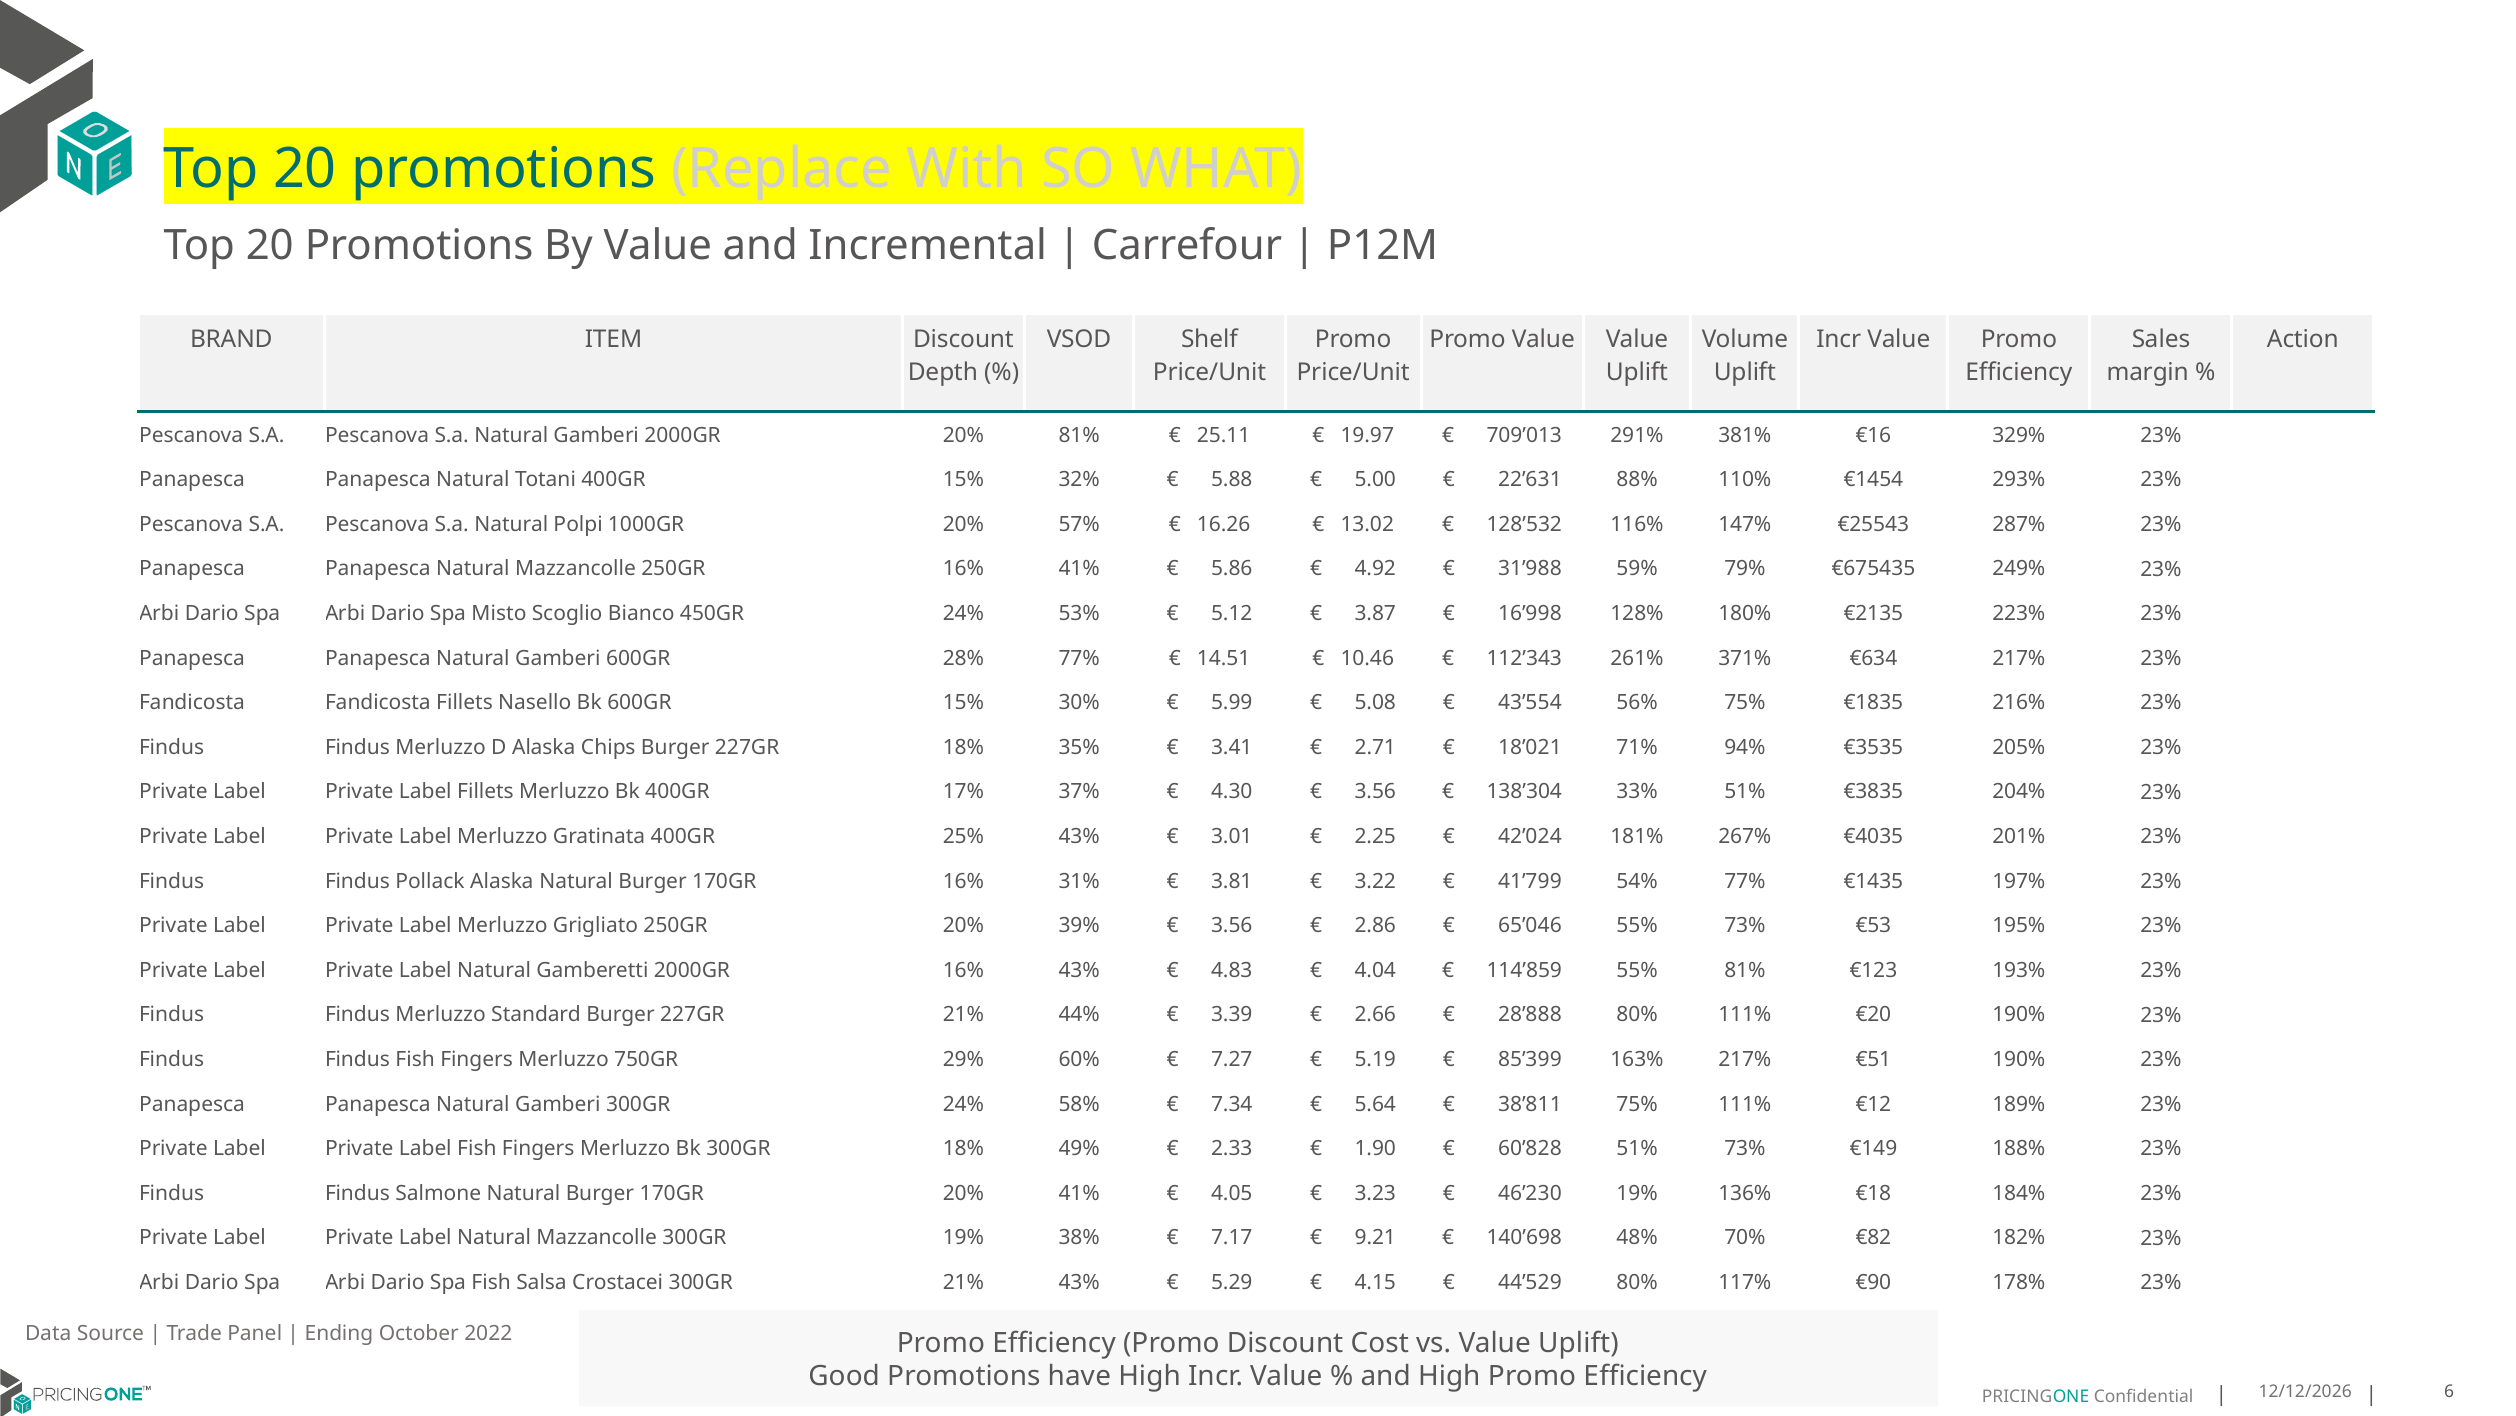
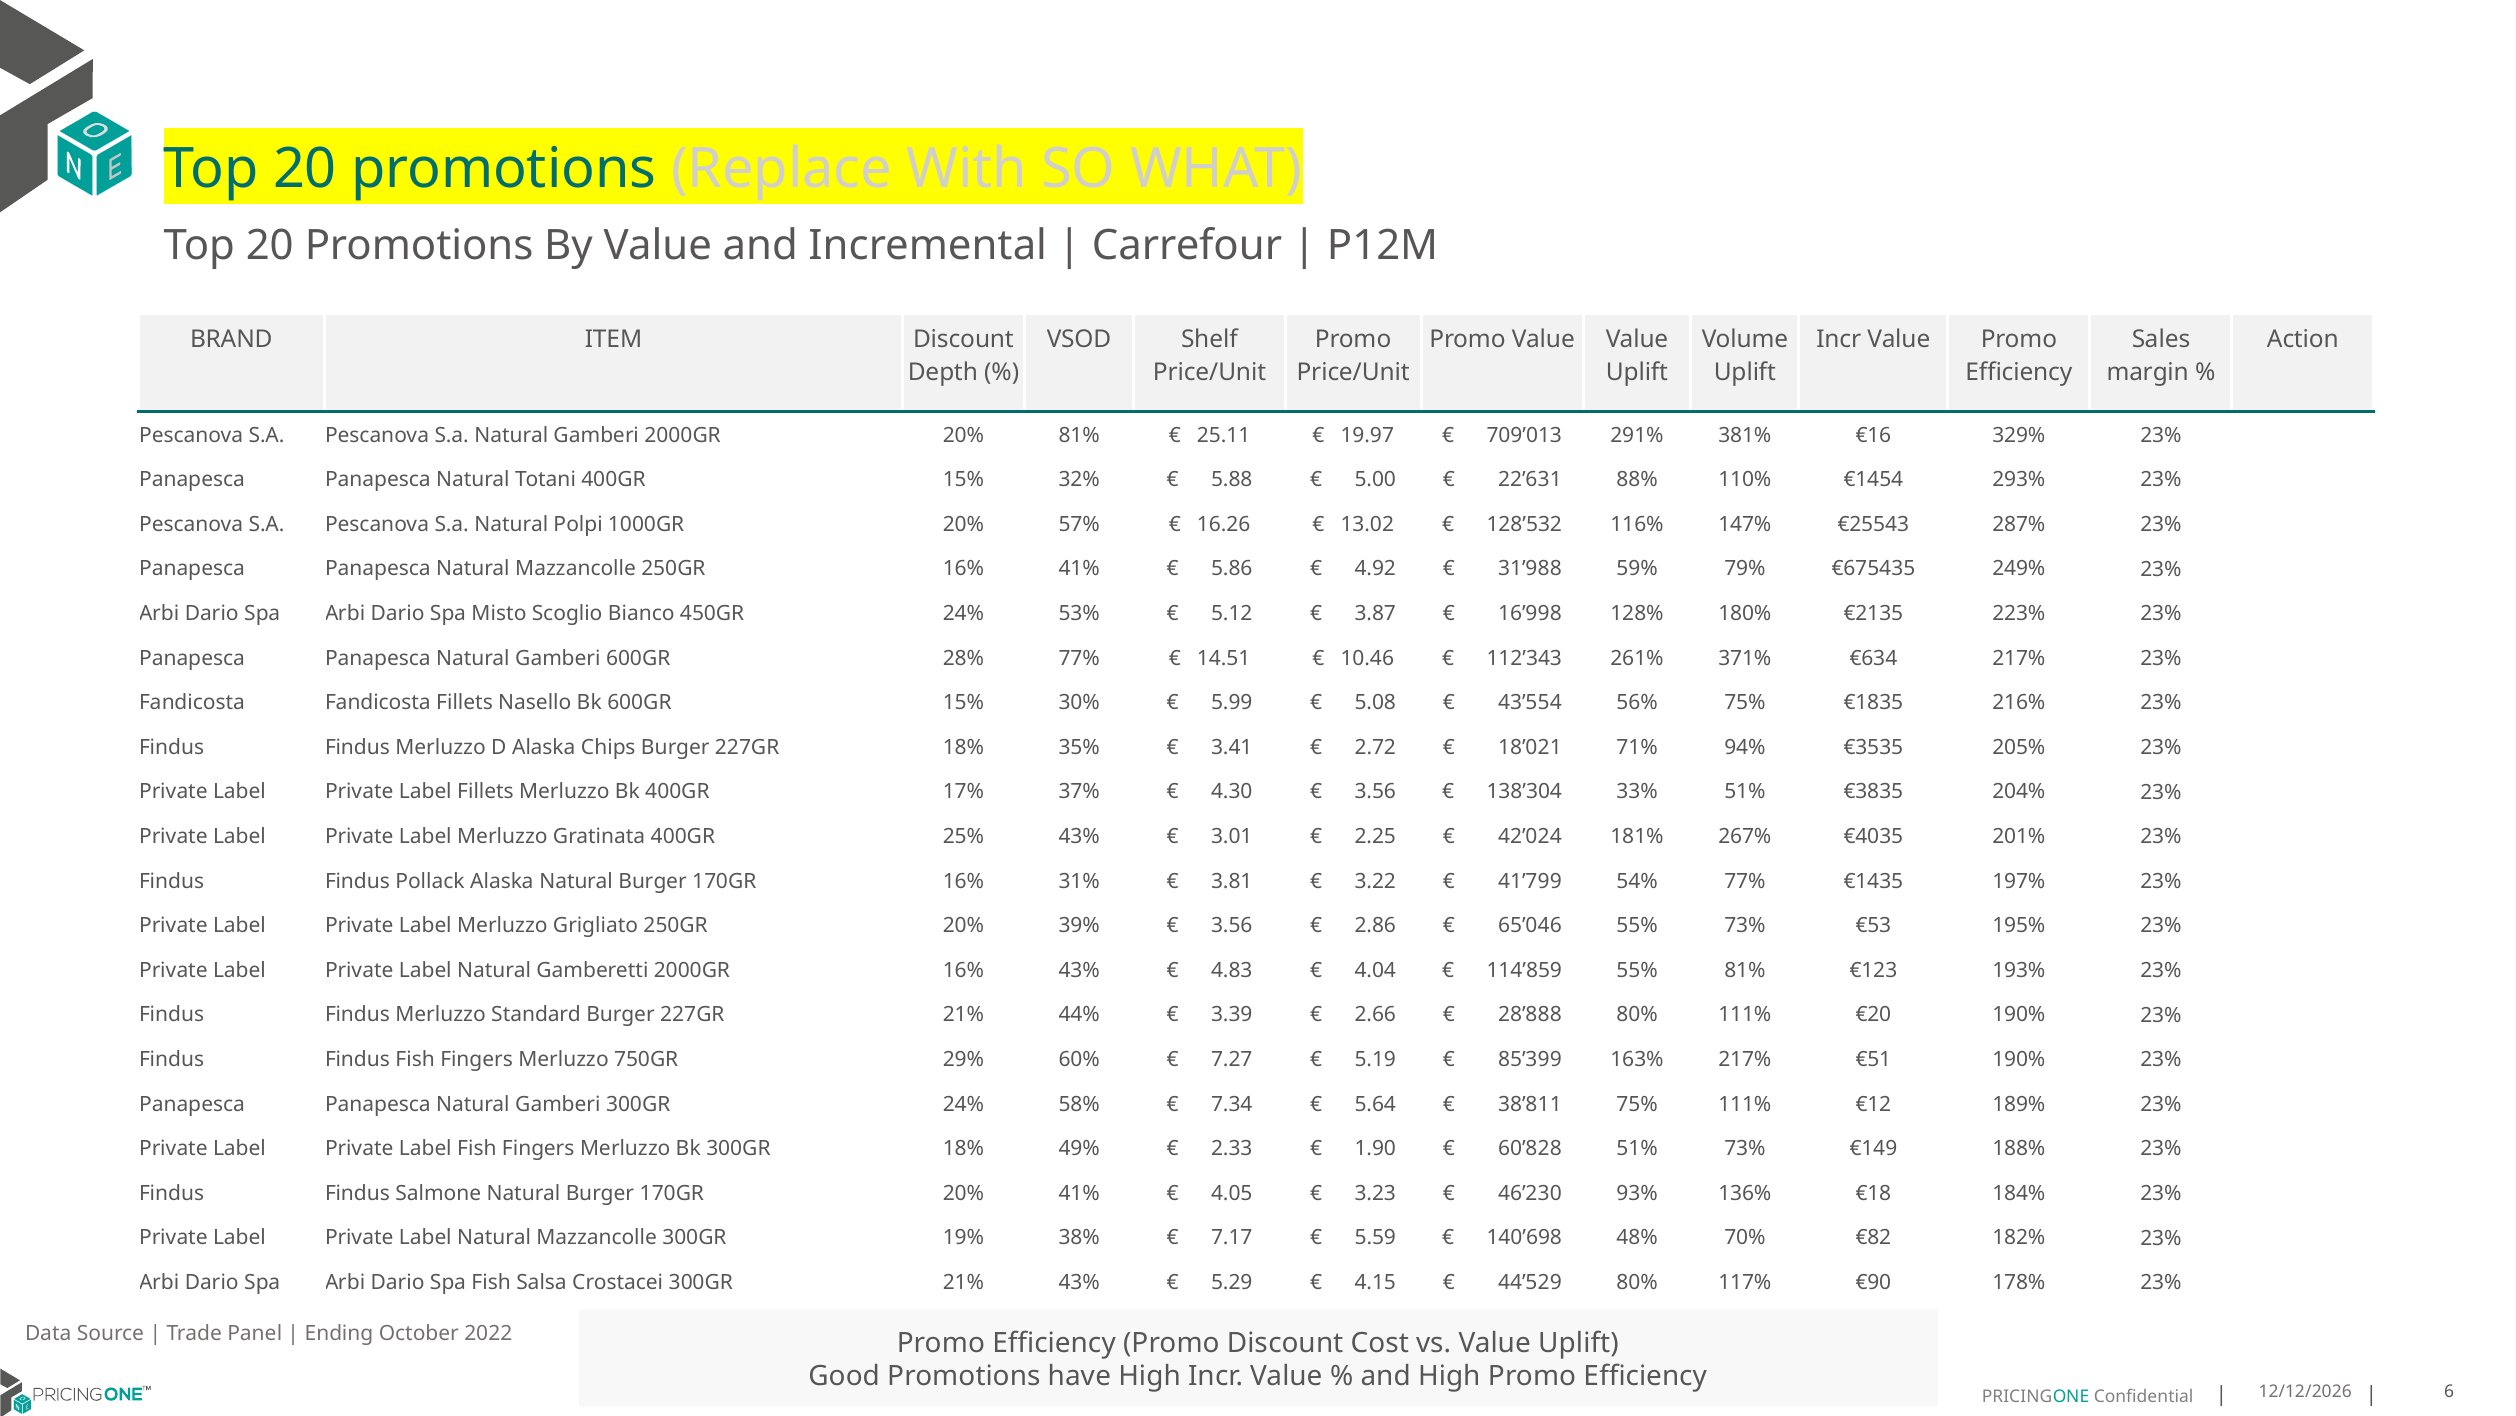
2.71: 2.71 -> 2.72 (1375, 747)
46’230 19%: 19% -> 93% (1637, 1193)
9.21: 9.21 -> 5.59 (1375, 1237)
